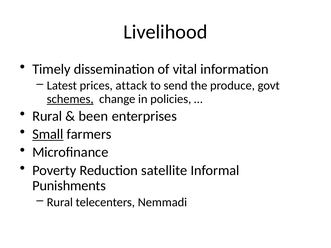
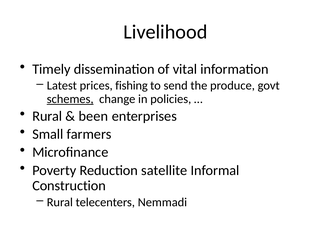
attack: attack -> fishing (132, 86)
Small underline: present -> none (48, 134)
Punishments: Punishments -> Construction (69, 186)
